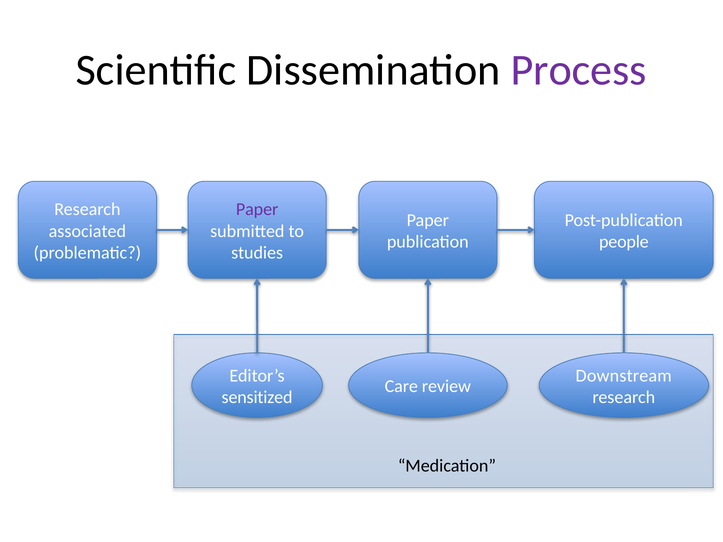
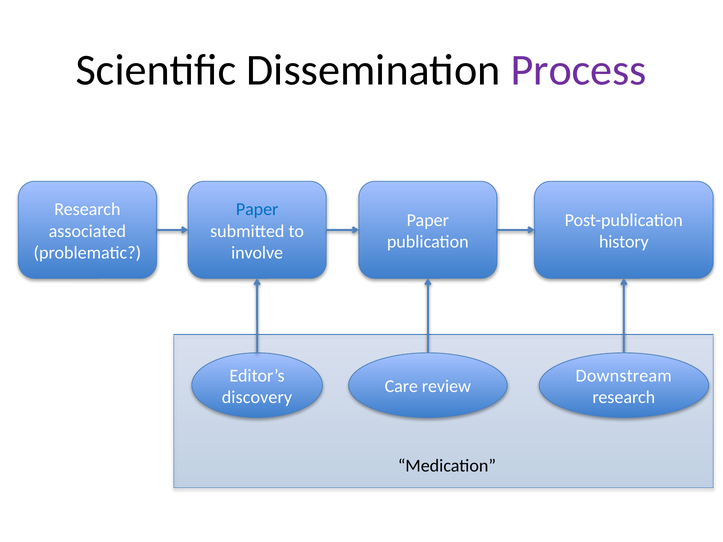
Paper colour: purple -> blue (257, 209)
people: people -> history (624, 242)
studies: studies -> involve (257, 253)
sensitized: sensitized -> discovery (257, 397)
